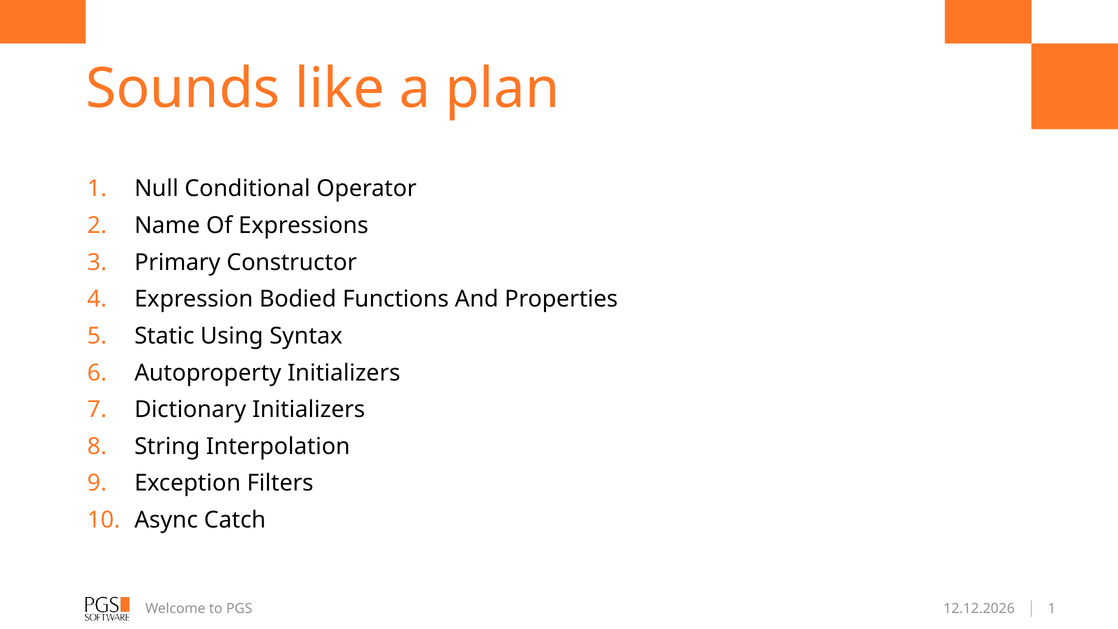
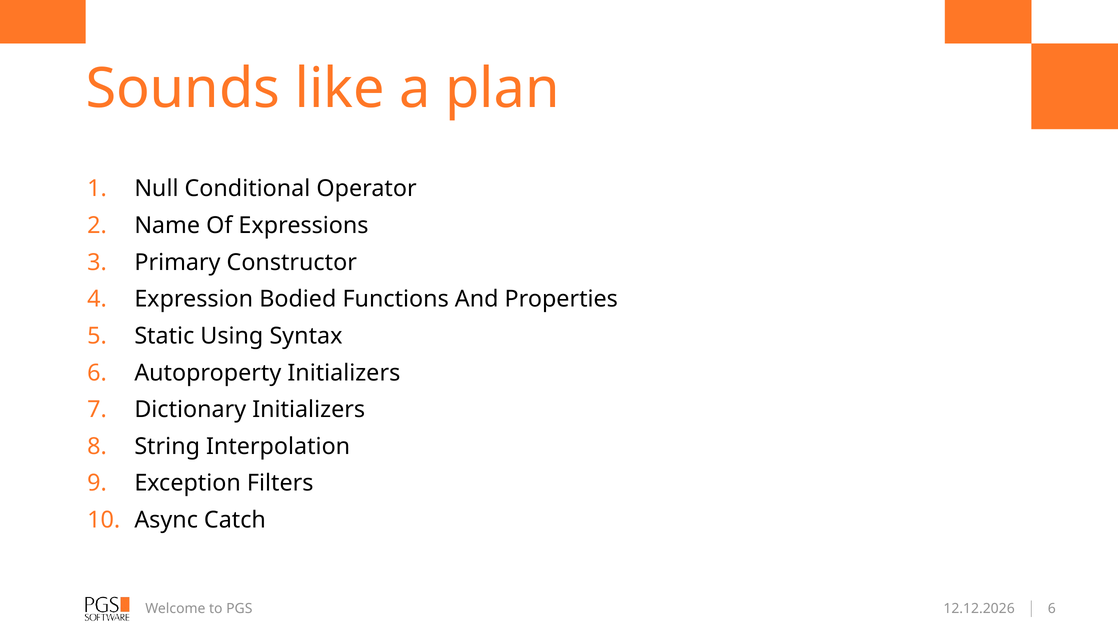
1: 1 -> 6 (1052, 608)
